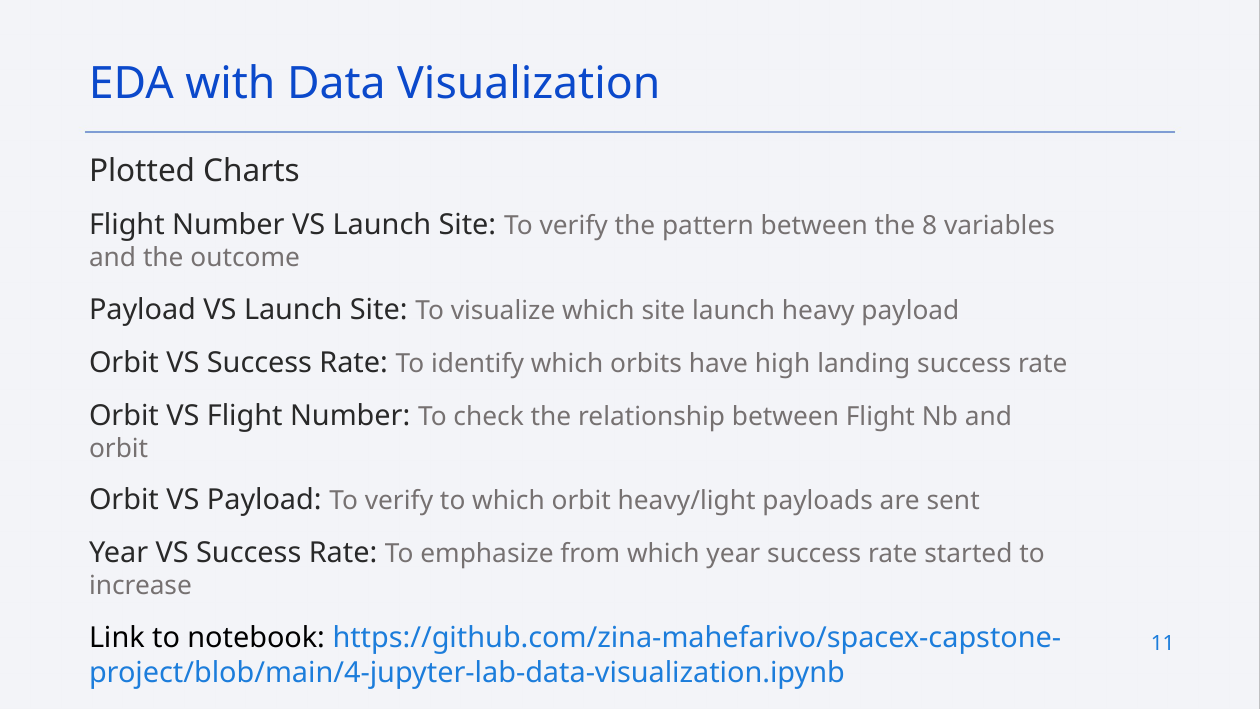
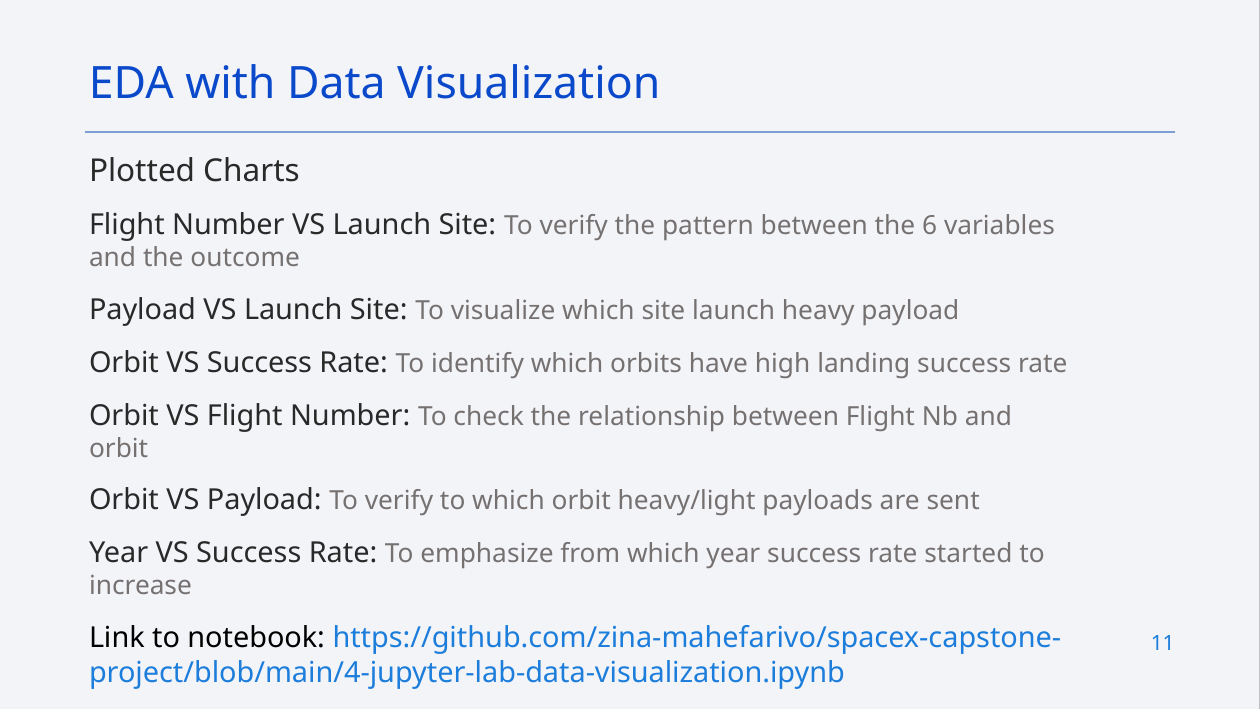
8: 8 -> 6 (930, 226)
